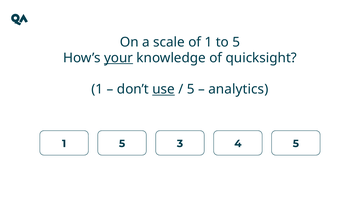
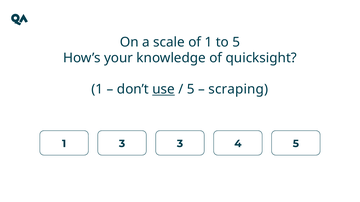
your underline: present -> none (118, 58)
analytics: analytics -> scraping (238, 89)
1 5: 5 -> 3 (122, 144)
